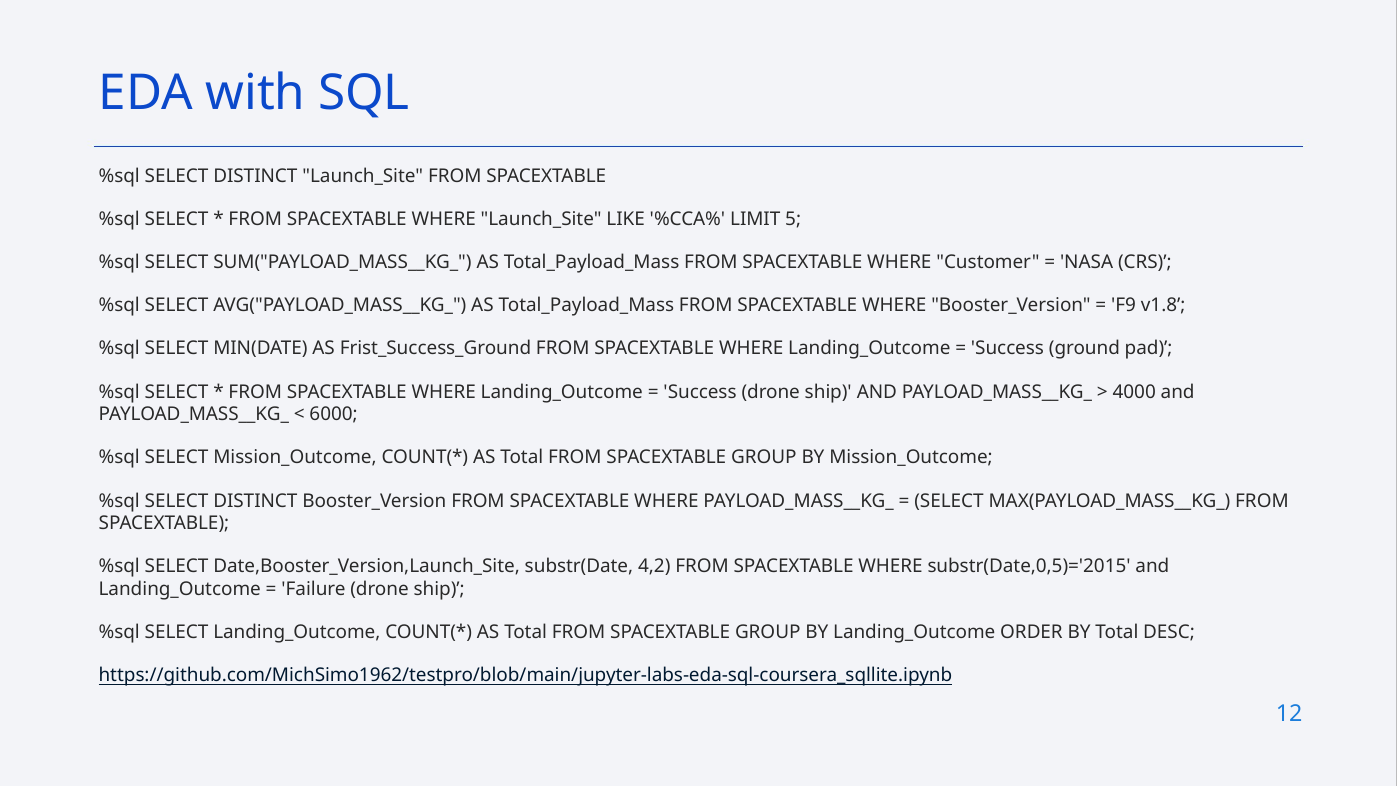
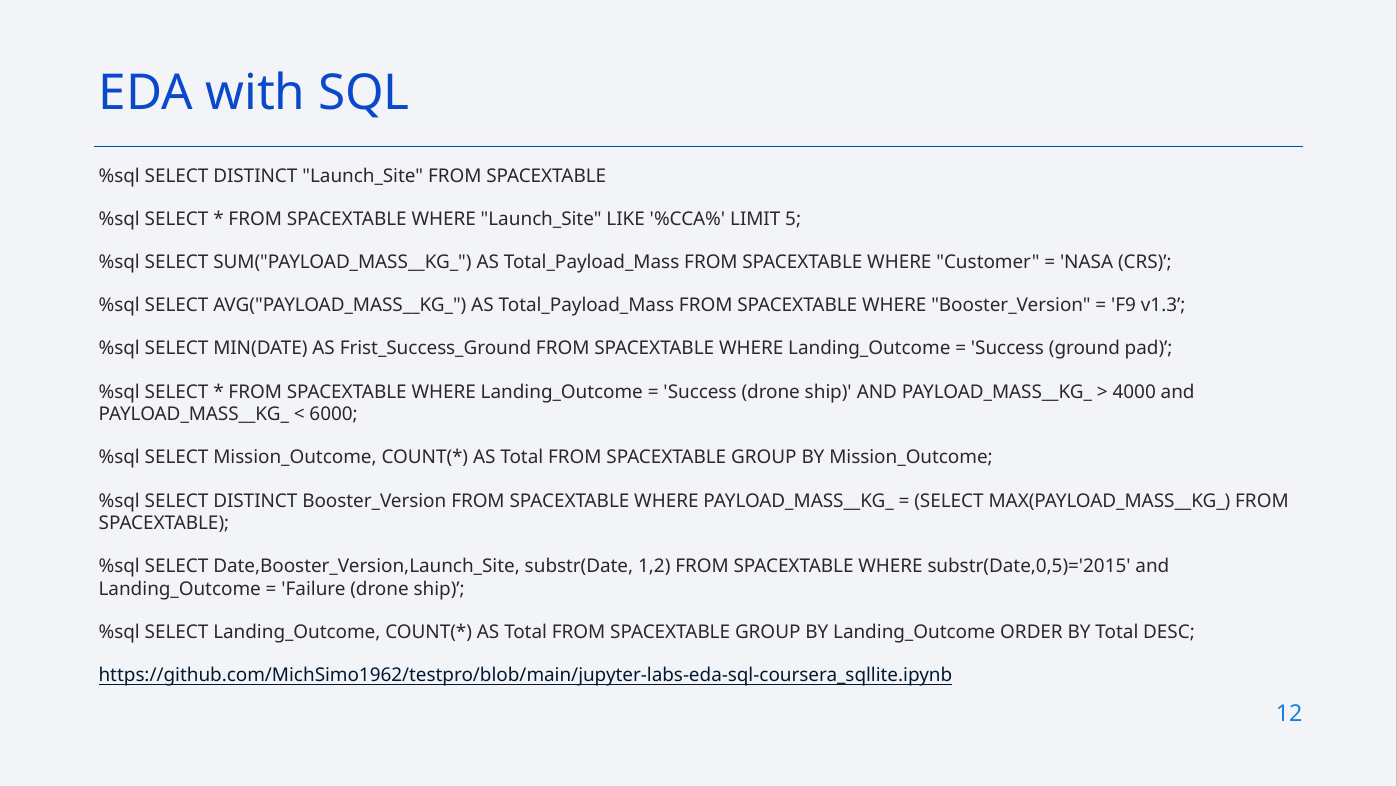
v1.8: v1.8 -> v1.3 (1163, 305)
4,2: 4,2 -> 1,2 (654, 566)
